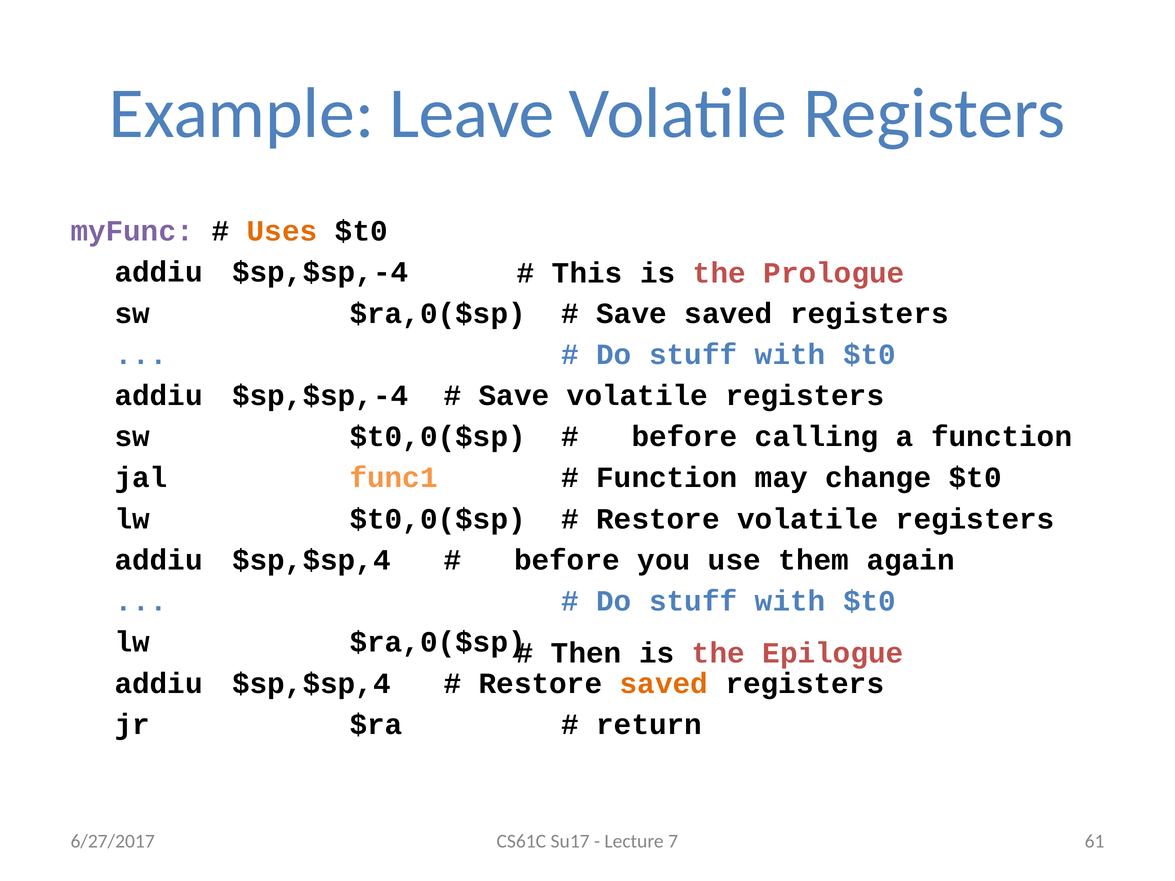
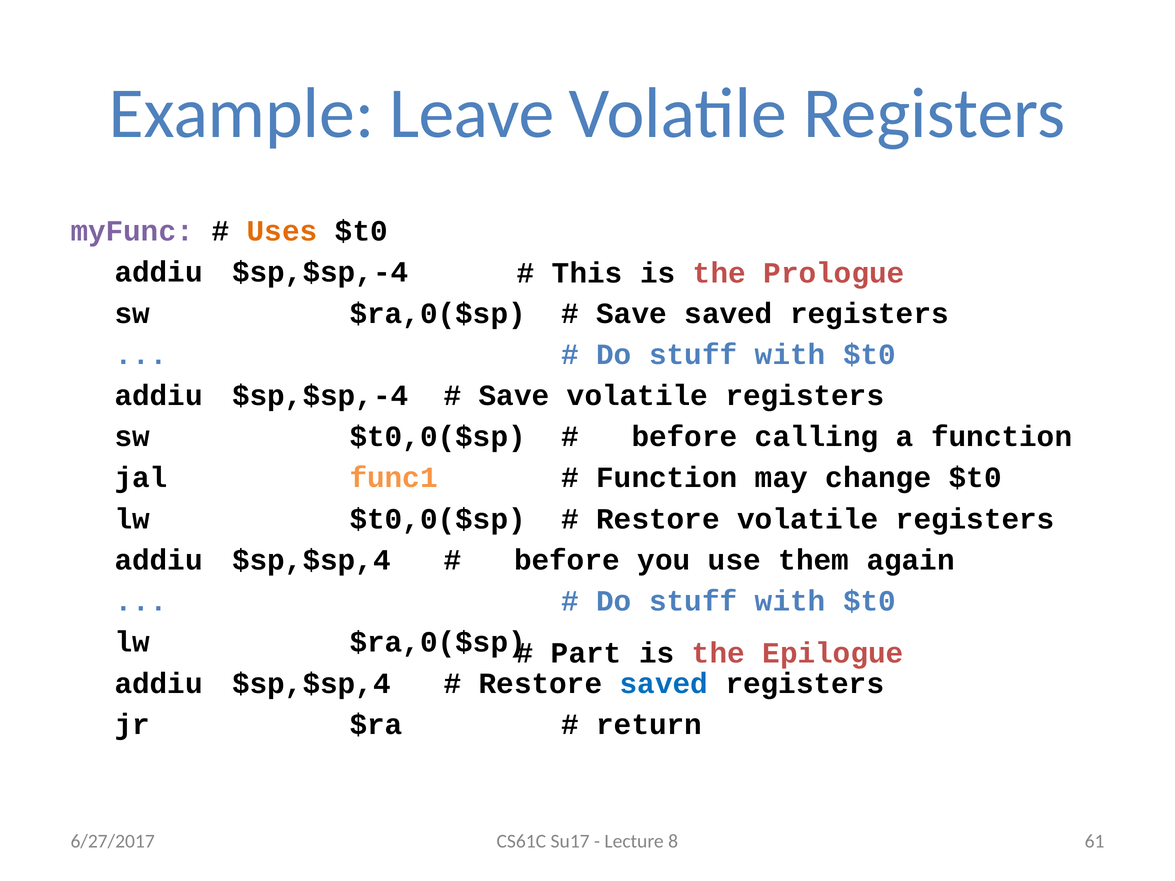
Then: Then -> Part (586, 653)
saved colour: orange -> blue (664, 684)
7: 7 -> 8 (673, 842)
